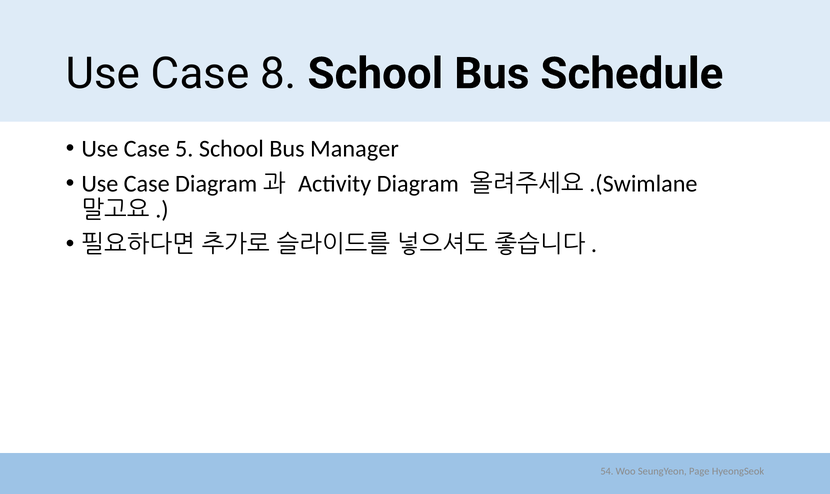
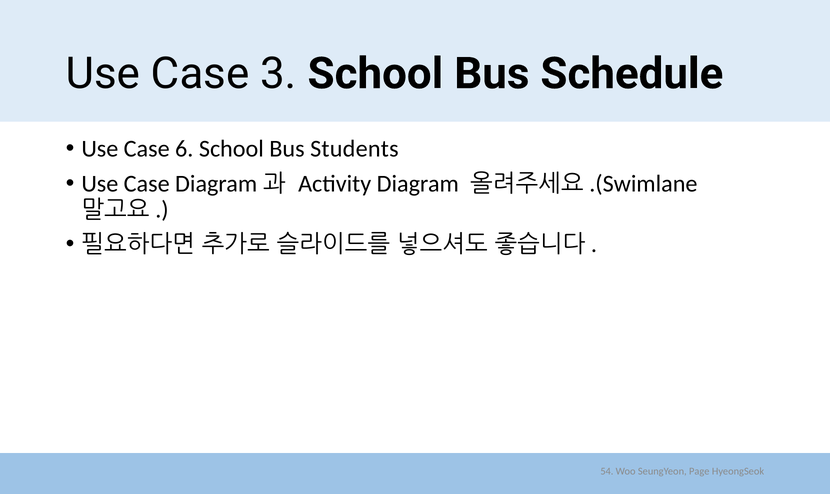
8: 8 -> 3 (278, 74)
5: 5 -> 6 (184, 149)
Manager: Manager -> Students (354, 149)
